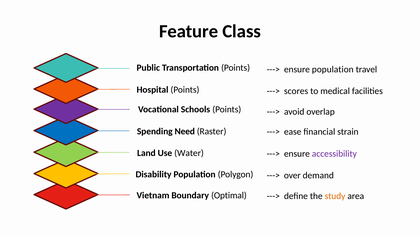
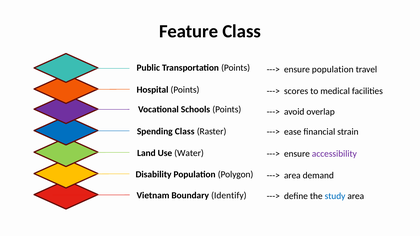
Spending Need: Need -> Class (185, 132)
over: over -> area (292, 175)
Optimal: Optimal -> Identify (229, 196)
study colour: orange -> blue (335, 196)
